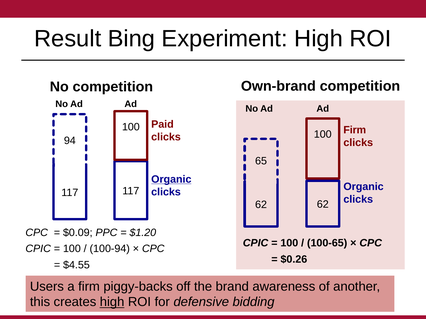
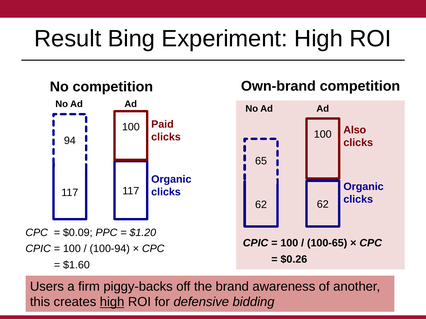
100 Firm: Firm -> Also (355, 130)
Organic underline: present -> none (171, 180)
$4.55: $4.55 -> $1.60 (76, 266)
